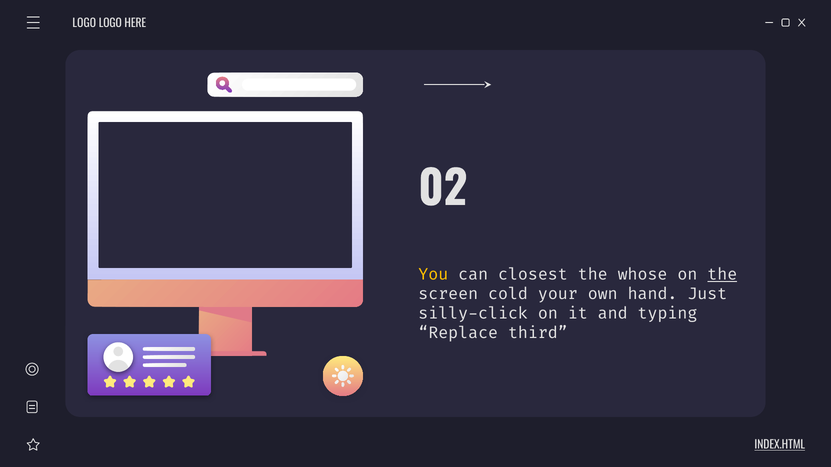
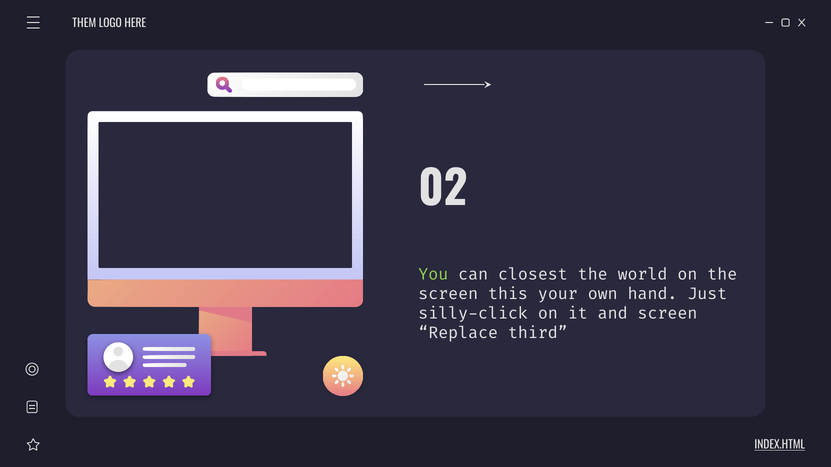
LOGO: LOGO -> THEM (84, 23)
You colour: yellow -> light green (433, 275)
whose: whose -> world (643, 275)
the underline: present -> none (722, 275)
cold: cold -> this (508, 294)
and typing: typing -> screen (667, 314)
